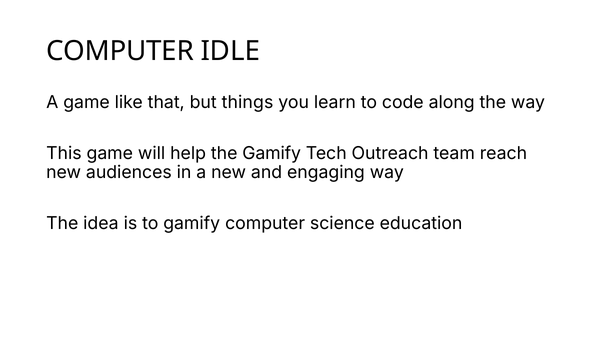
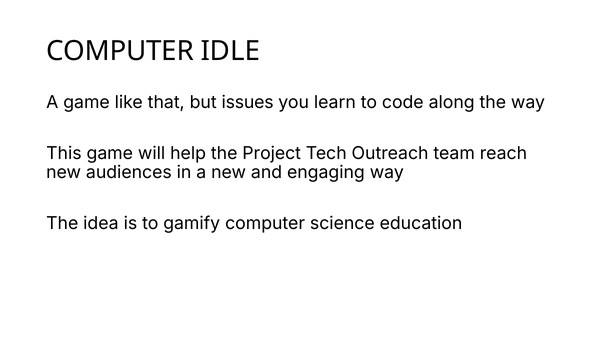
things: things -> issues (248, 102)
the Gamify: Gamify -> Project (272, 153)
